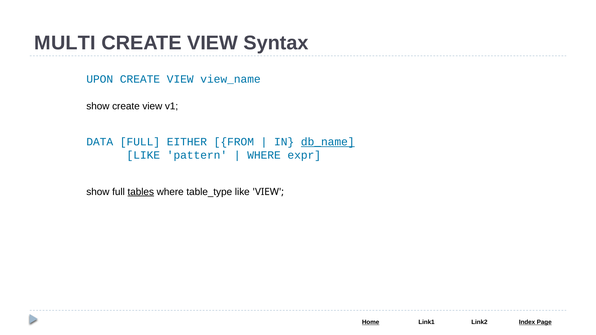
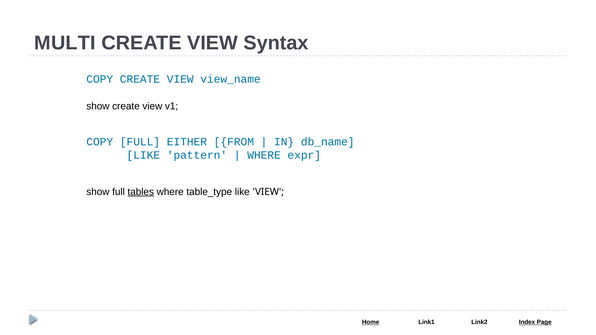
UPON: UPON -> COPY (100, 79)
DATA: DATA -> COPY (100, 142)
db_name underline: present -> none (328, 142)
